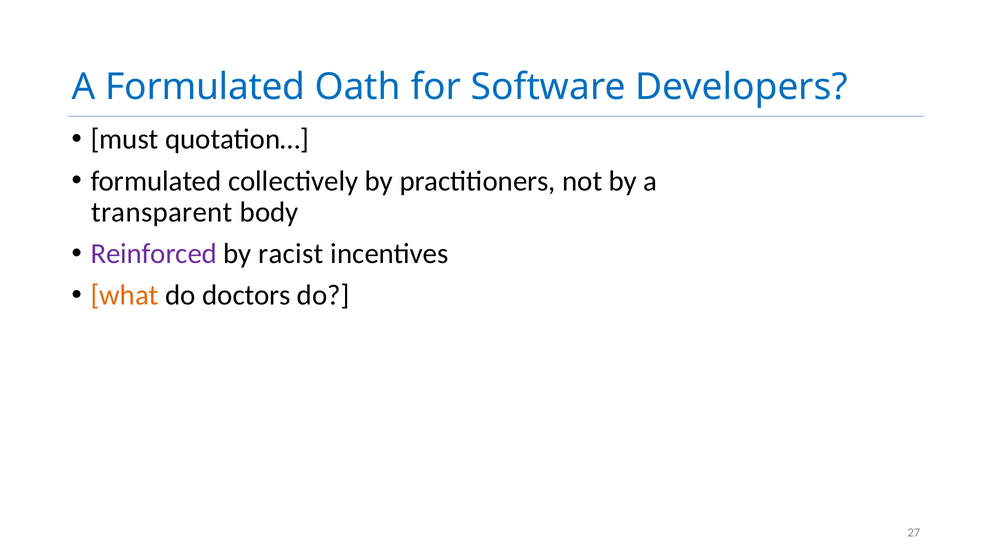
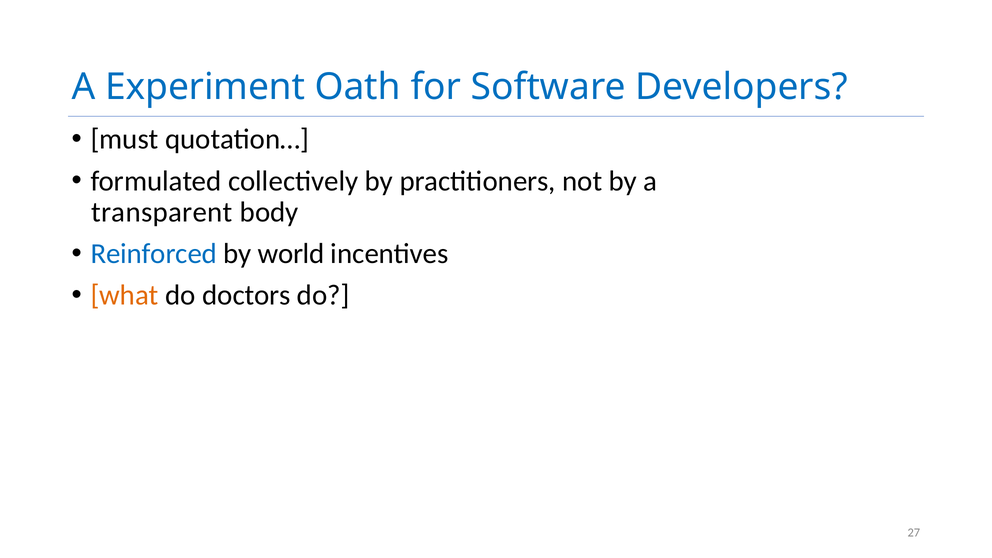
A Formulated: Formulated -> Experiment (205, 87)
Reinforced colour: purple -> blue (154, 254)
racist: racist -> world (291, 254)
